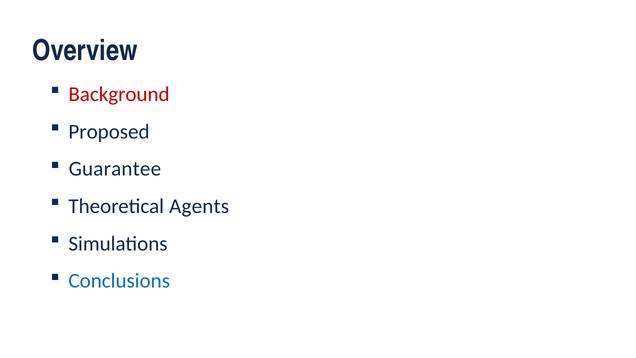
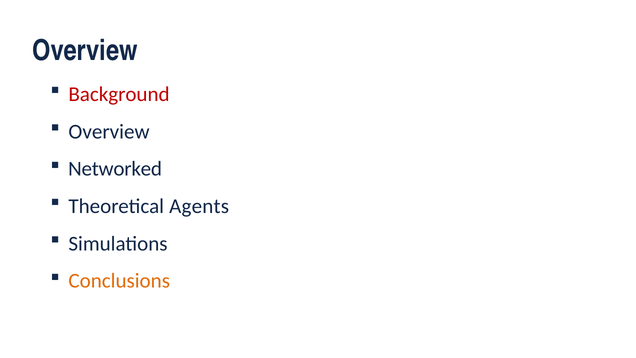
Proposed: Proposed -> Overview (109, 132)
Guarantee: Guarantee -> Networked (115, 169)
Conclusions colour: blue -> orange (119, 281)
